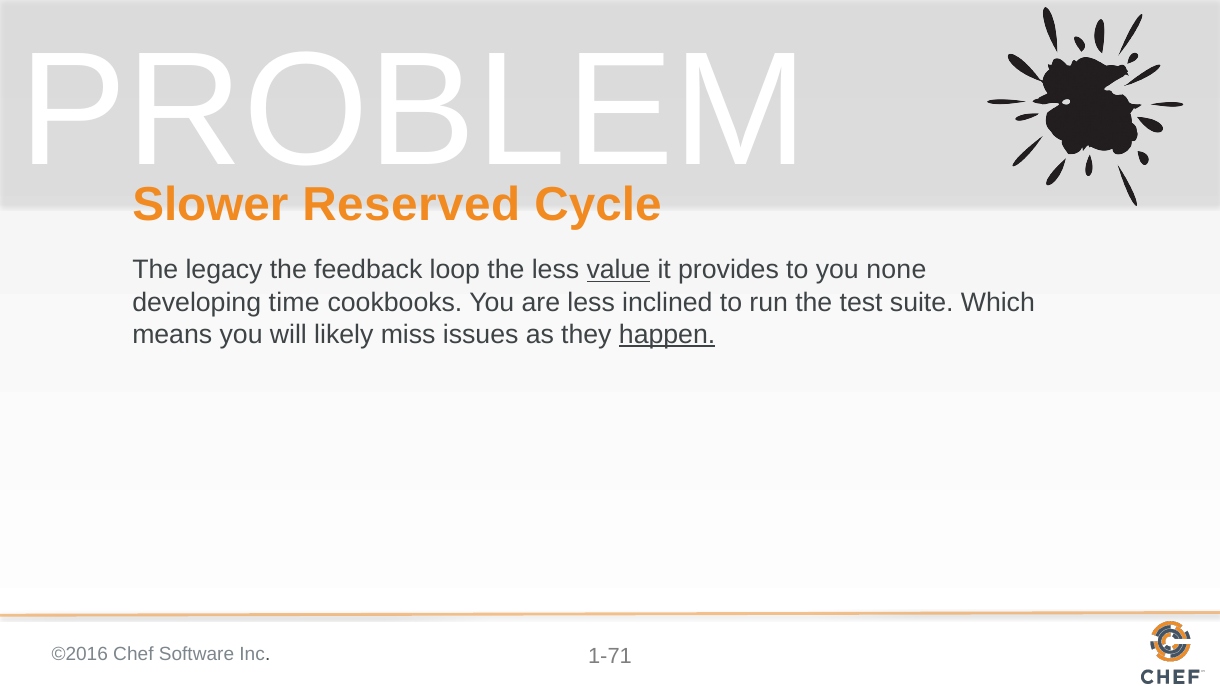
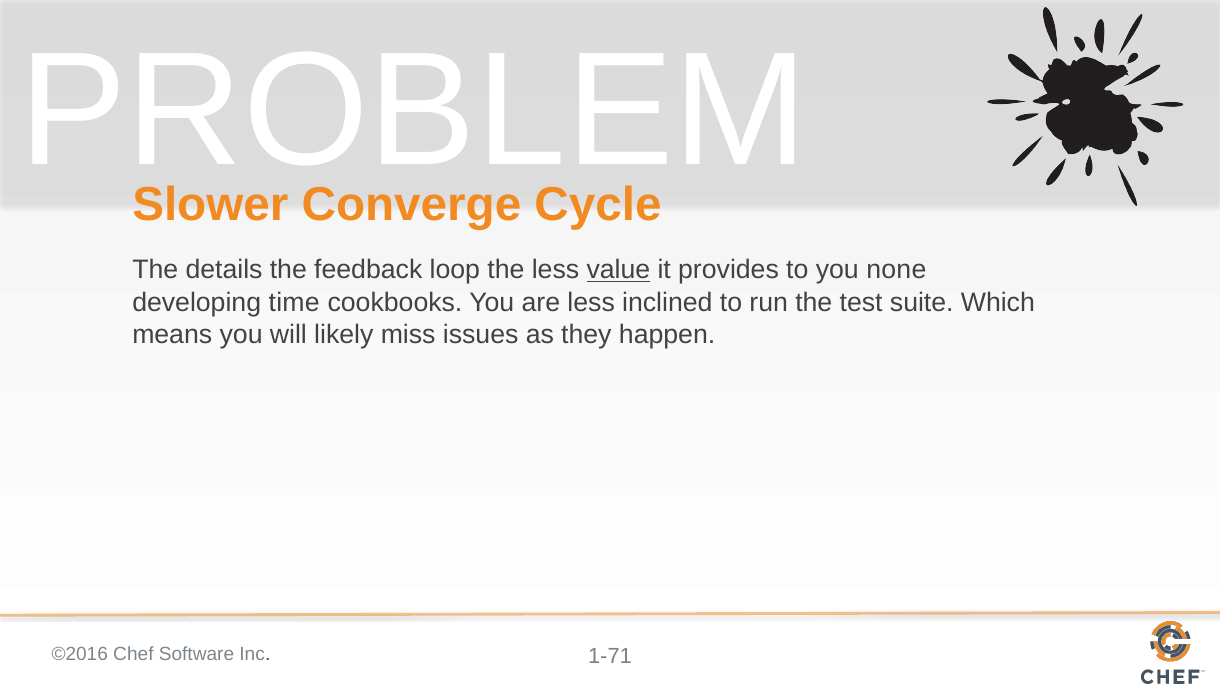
Reserved: Reserved -> Converge (411, 204)
legacy: legacy -> details (224, 270)
happen underline: present -> none (667, 334)
